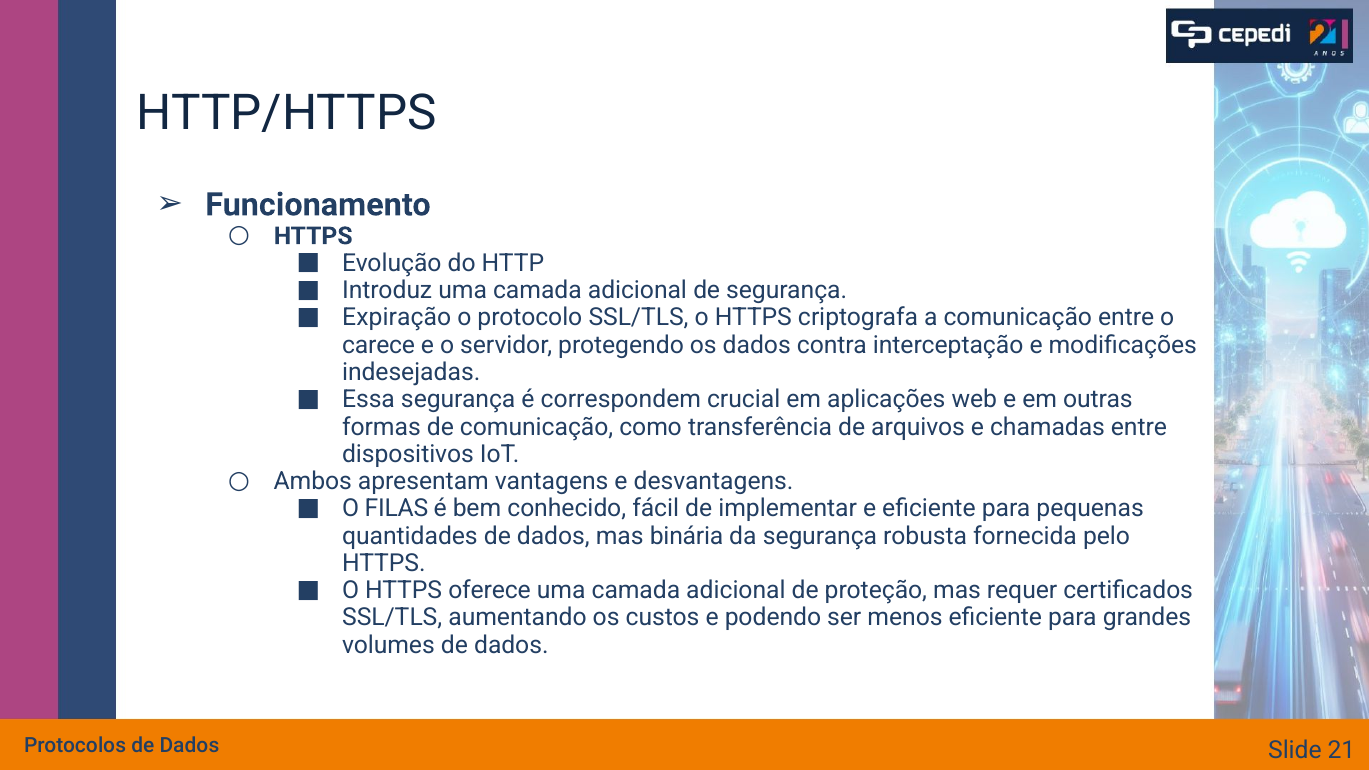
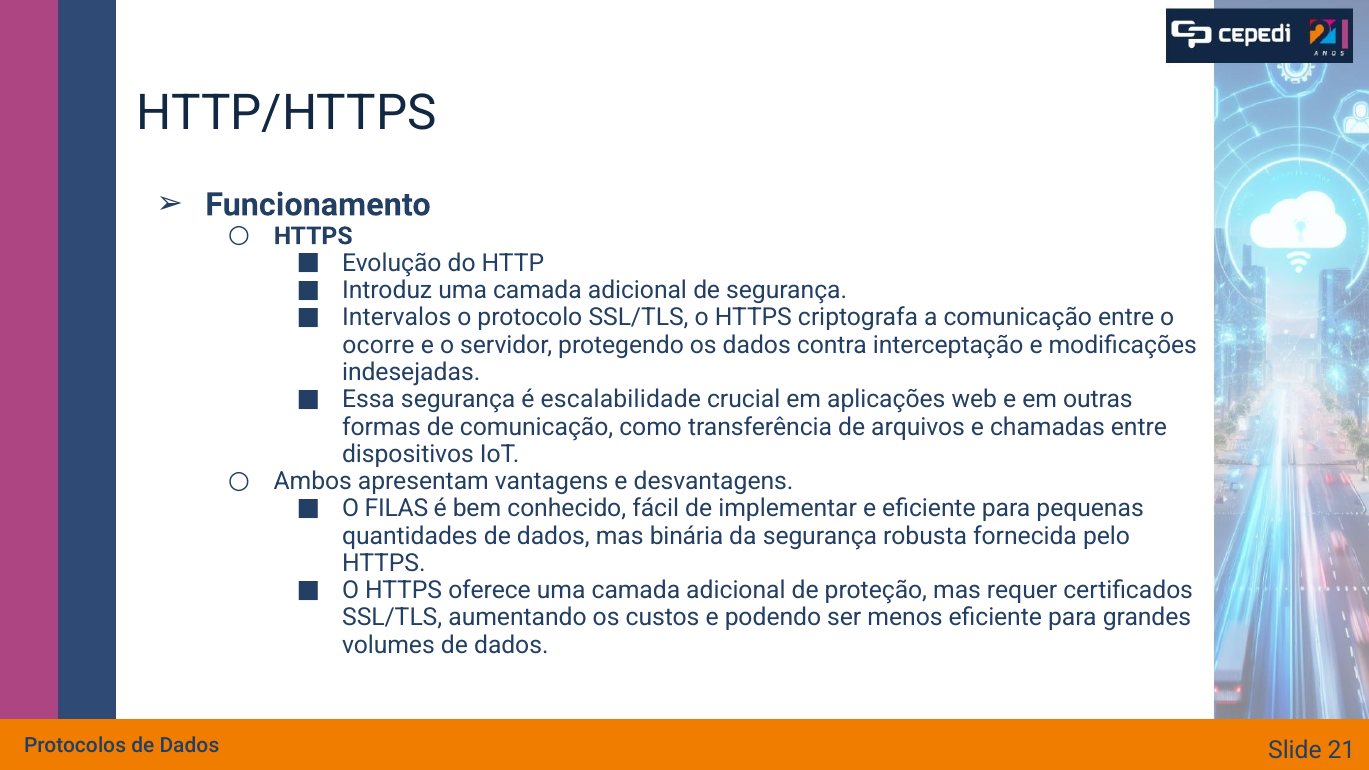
Expiração: Expiração -> Intervalos (397, 318)
carece: carece -> ocorre (378, 345)
correspondem: correspondem -> escalabilidade (621, 400)
